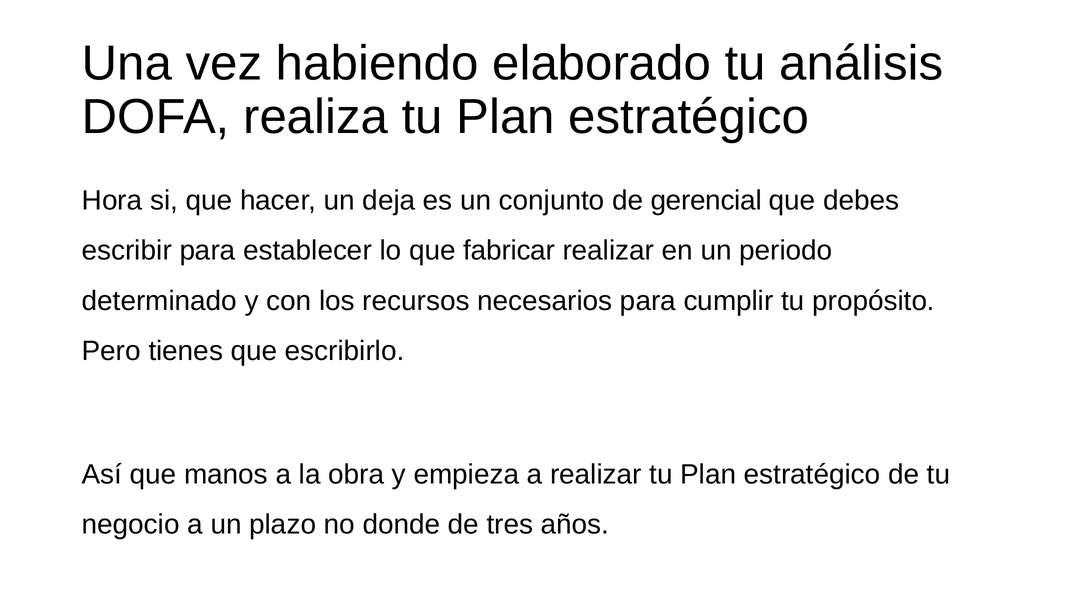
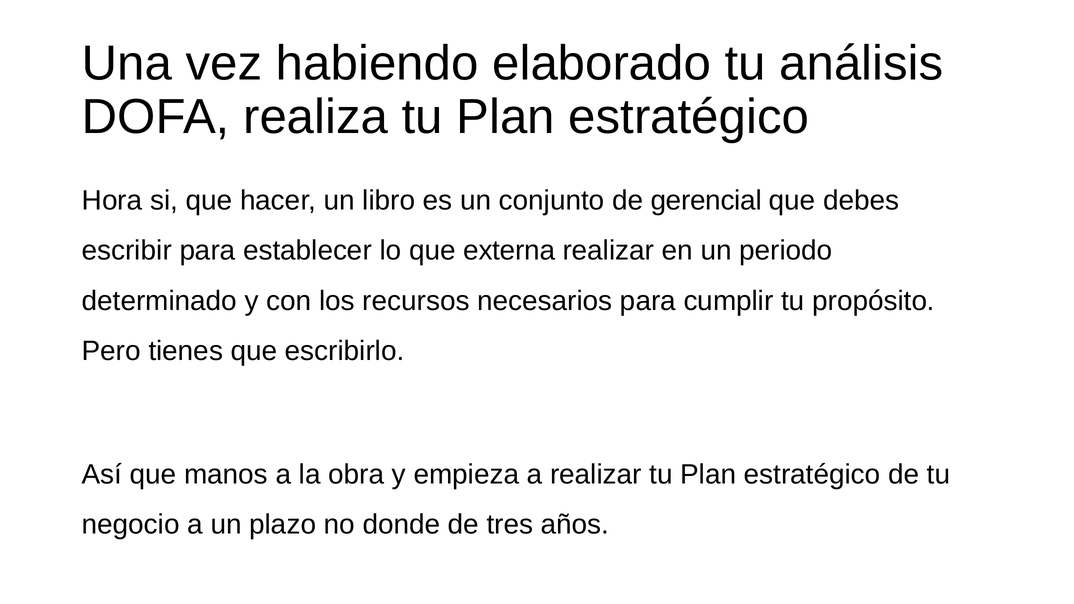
deja: deja -> libro (389, 200)
fabricar: fabricar -> externa (509, 251)
